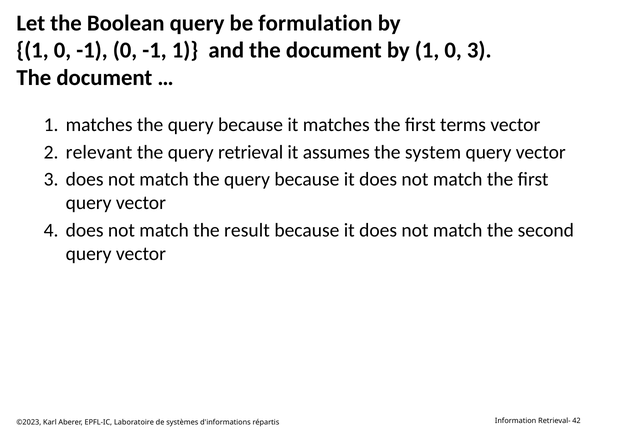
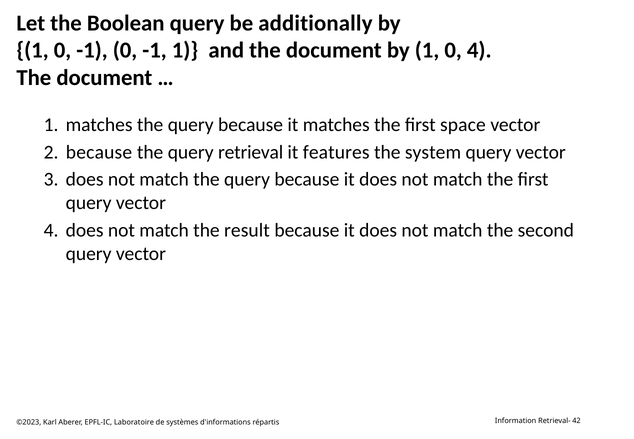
formulation: formulation -> additionally (315, 23)
0 3: 3 -> 4 (479, 50)
terms: terms -> space (463, 125)
relevant: relevant -> because (99, 152)
assumes: assumes -> features (336, 152)
